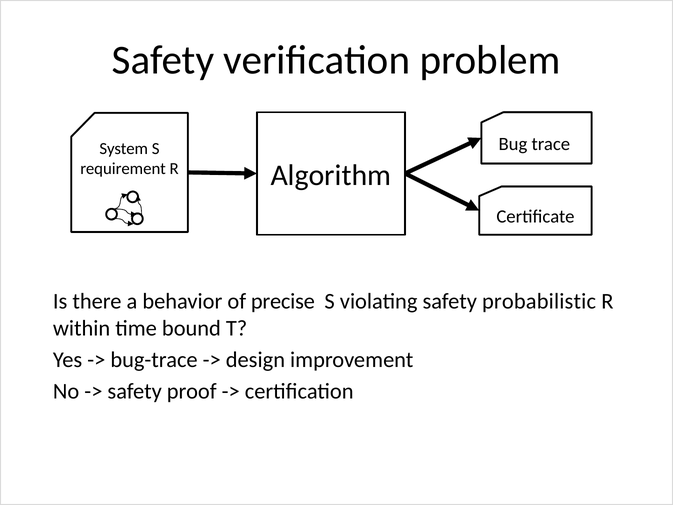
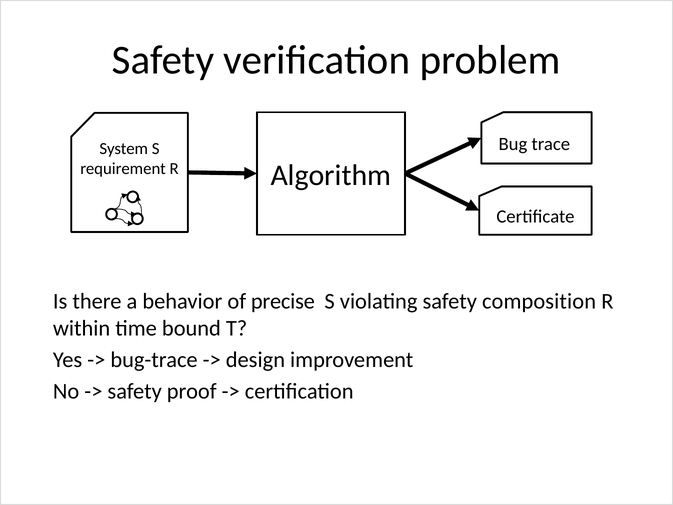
probabilistic: probabilistic -> composition (539, 301)
